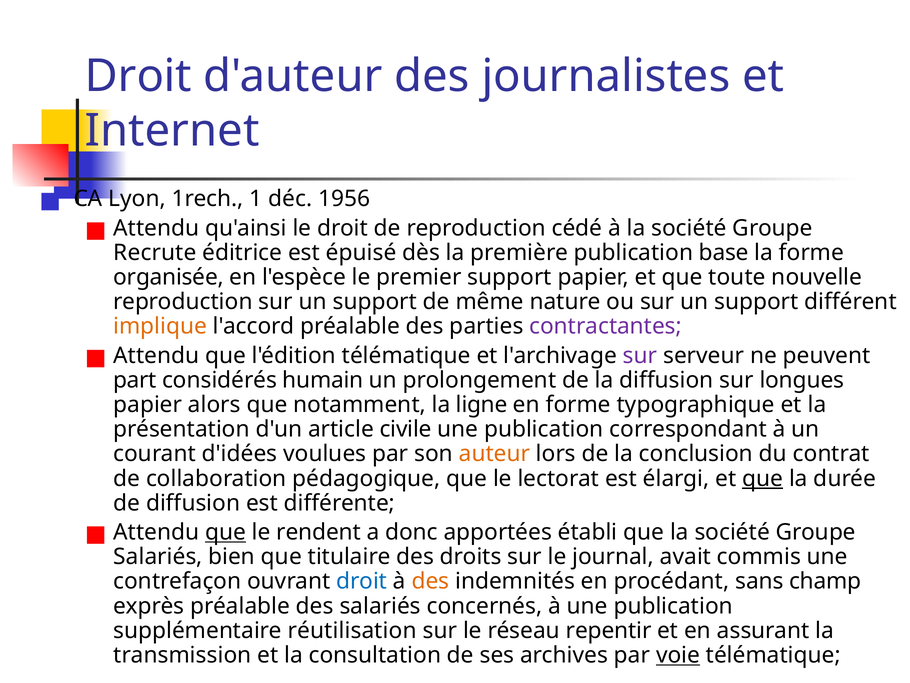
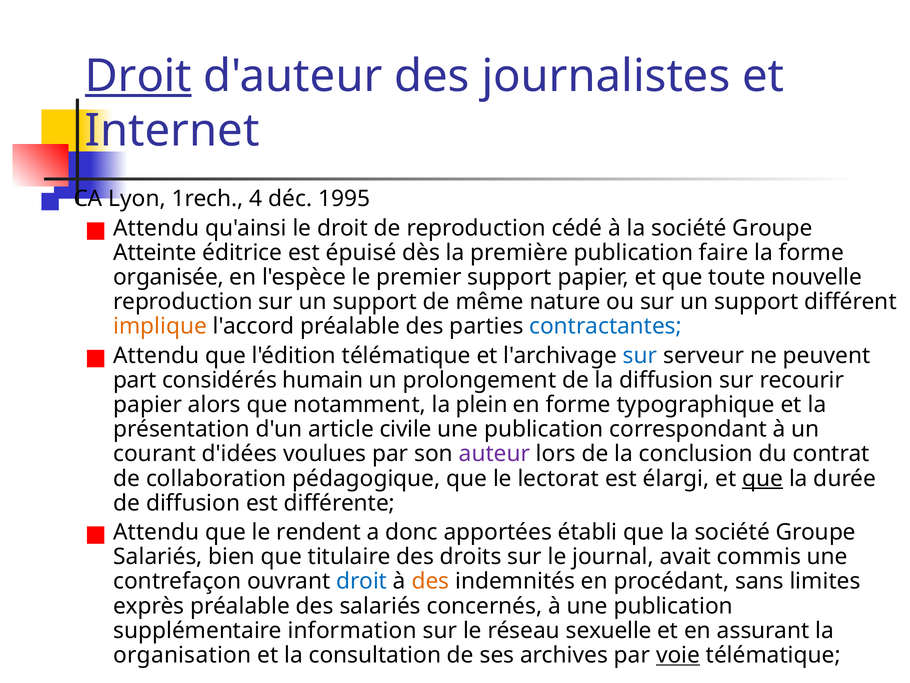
Droit underline: none -> present (138, 76)
1: 1 -> 4 (256, 199)
1956: 1956 -> 1995 (344, 199)
Recrute: Recrute -> Atteinte (155, 252)
base: base -> faire (724, 252)
contractantes colour: purple -> blue (606, 326)
sur colour: purple -> blue (640, 355)
longues: longues -> recourir (802, 380)
ligne: ligne -> plein (482, 404)
auteur colour: orange -> purple (494, 454)
que underline: present -> none (226, 532)
champ: champ -> limites (825, 581)
réutilisation: réutilisation -> information (352, 630)
repentir: repentir -> sexuelle (609, 630)
transmission: transmission -> organisation (182, 655)
